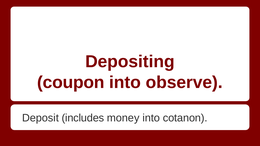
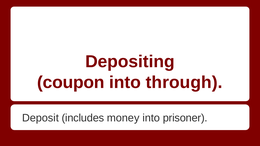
observe: observe -> through (184, 82)
cotanon: cotanon -> prisoner (185, 118)
